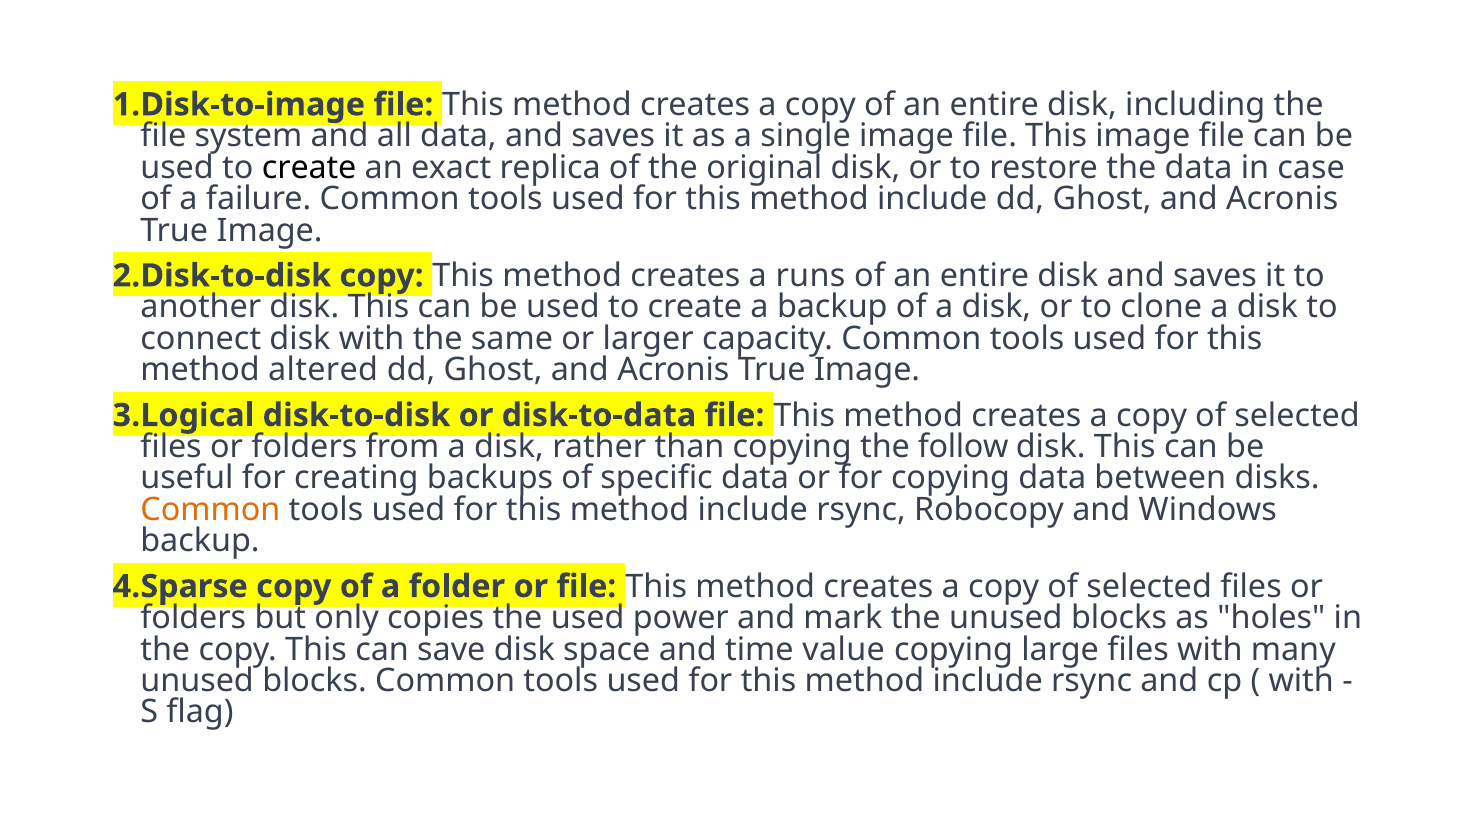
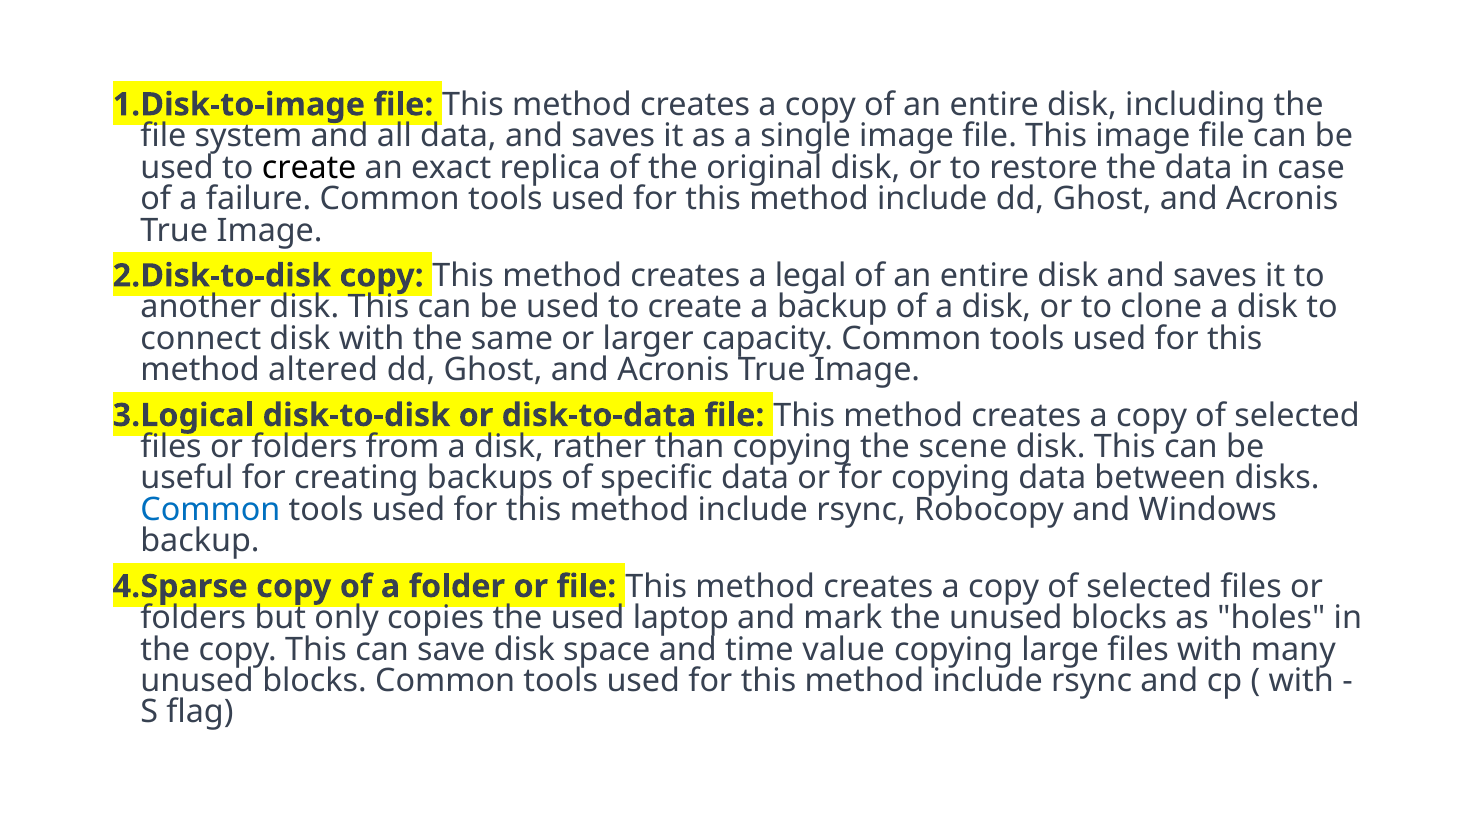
runs: runs -> legal (811, 276)
follow: follow -> scene (963, 446)
Common colour: orange -> blue (210, 509)
power: power -> laptop (681, 617)
